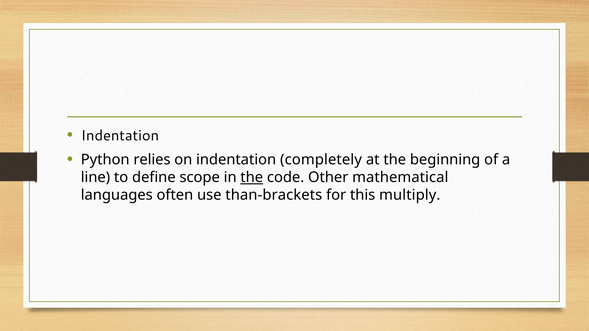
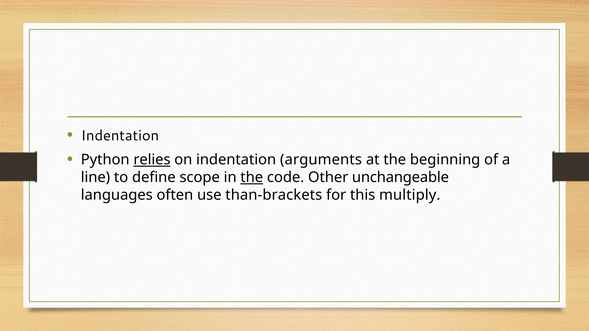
relies underline: none -> present (152, 160)
completely: completely -> arguments (321, 160)
mathematical: mathematical -> unchangeable (400, 178)
